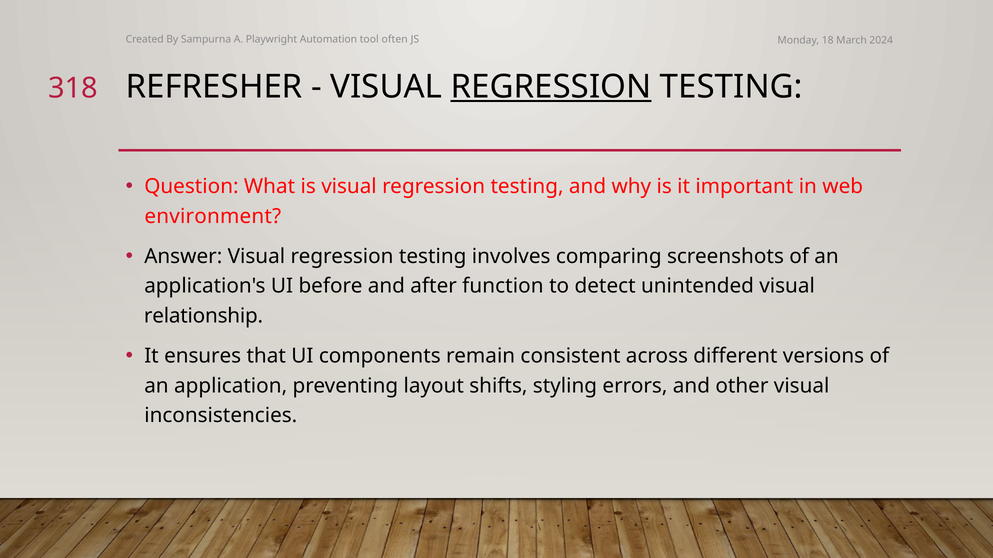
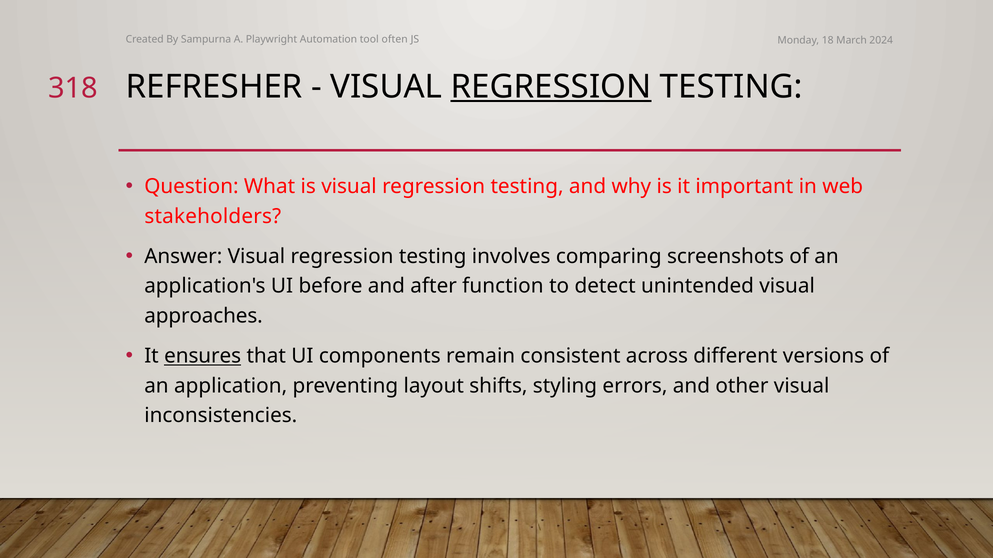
environment: environment -> stakeholders (213, 217)
relationship: relationship -> approaches (204, 316)
ensures underline: none -> present (203, 356)
